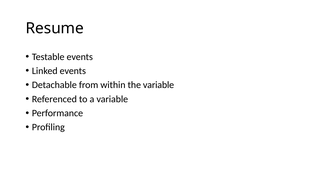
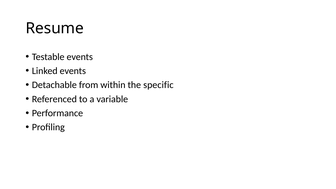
the variable: variable -> specific (158, 85)
